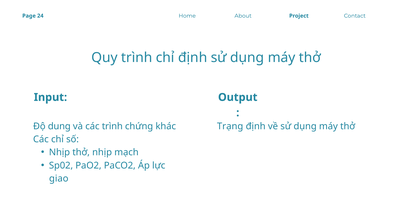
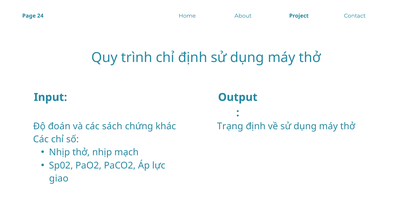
dung: dung -> đoán (59, 126)
các trình: trình -> sách (112, 126)
